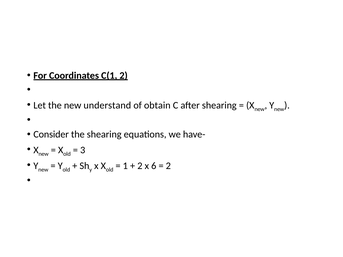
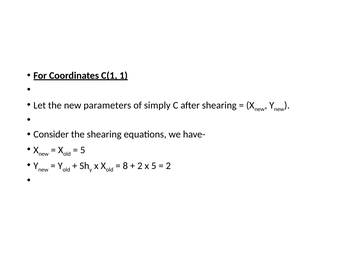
C(1 2: 2 -> 1 (124, 76)
understand: understand -> parameters (107, 105)
obtain: obtain -> simply (157, 105)
3: 3 -> 5 (83, 150)
1: 1 -> 8 (125, 166)
x 6: 6 -> 5 (154, 166)
